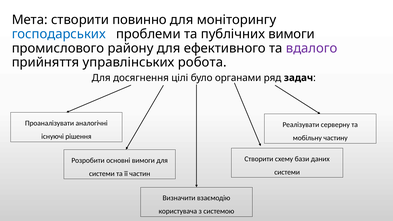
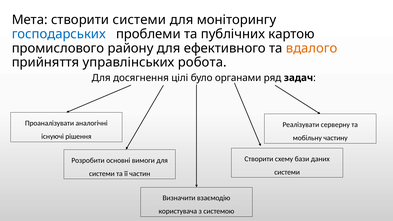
створити повинно: повинно -> системи (139, 20)
публічних вимоги: вимоги -> картою (292, 34)
вдалого colour: purple -> orange (312, 48)
